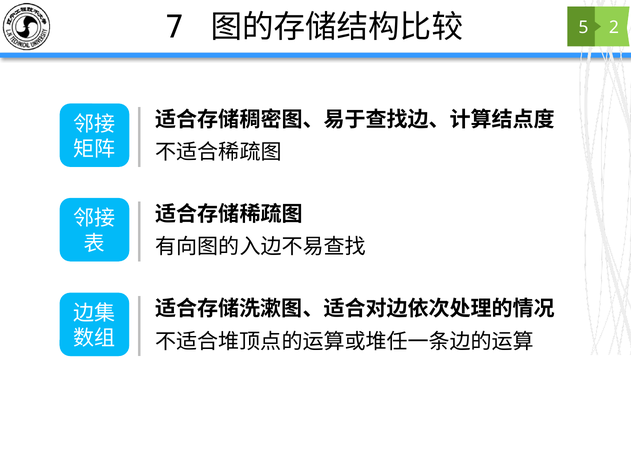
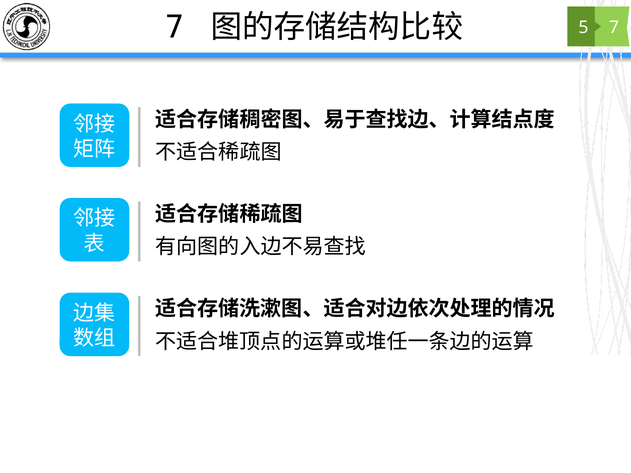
2: 2 -> 7 (614, 28)
